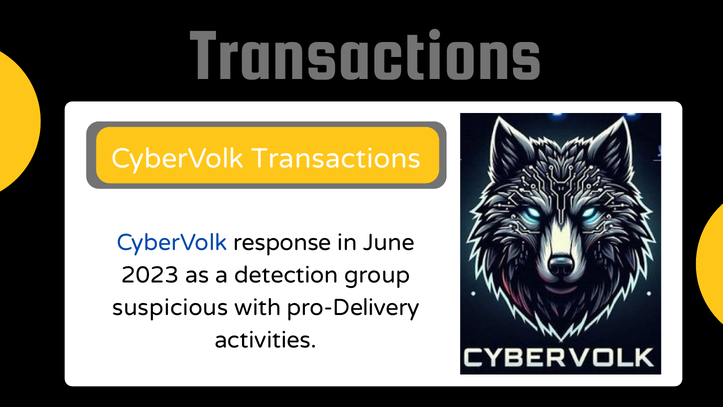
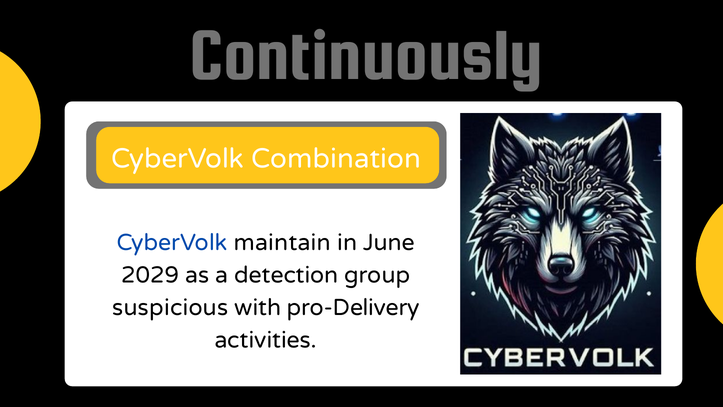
Transactions: Transactions -> Continuously (366, 54)
CyberVolk Transactions: Transactions -> Combination (336, 158)
response: response -> maintain (282, 243)
2023: 2023 -> 2029 (150, 275)
